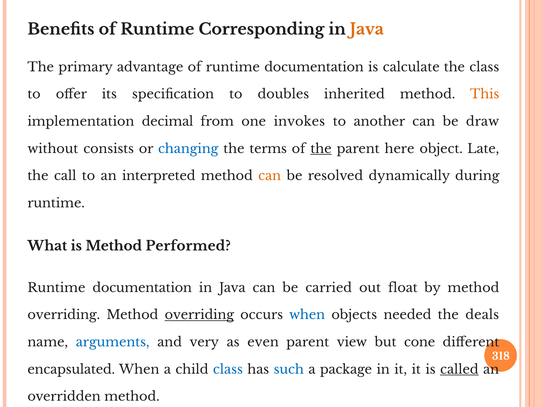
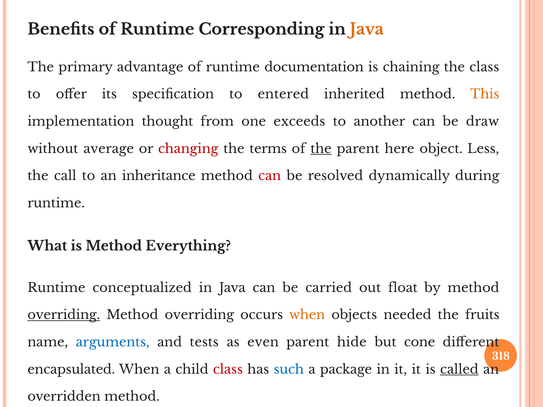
calculate: calculate -> chaining (411, 67)
doubles: doubles -> entered (283, 94)
decimal: decimal -> thought (168, 122)
invokes: invokes -> exceeds (299, 122)
consists: consists -> average (109, 149)
changing colour: blue -> red (188, 149)
Late: Late -> Less (483, 149)
interpreted: interpreted -> inheritance (159, 176)
can colour: orange -> red (270, 176)
Performed: Performed -> Everything (188, 246)
documentation: documentation -> conceptualized (142, 288)
overriding underline: none -> present (64, 315)
overriding underline: present -> none (199, 315)
when colour: blue -> orange (307, 315)
deals: deals -> fruits (482, 315)
very: very -> tests (204, 343)
view: view -> hide (352, 343)
class colour: blue -> red (228, 370)
